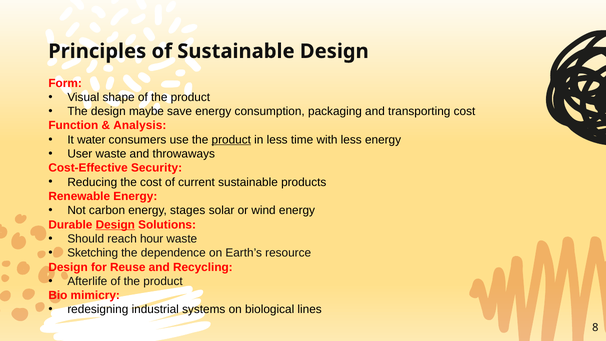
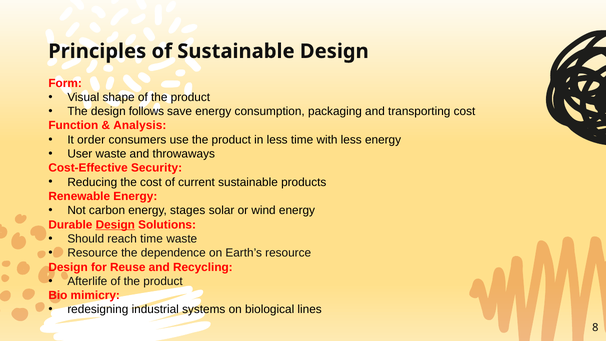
maybe: maybe -> follows (146, 111)
water: water -> order (91, 140)
product underline: present -> none (231, 140)
reach hour: hour -> time (152, 239)
Sketching: Sketching -> Resource (93, 253)
